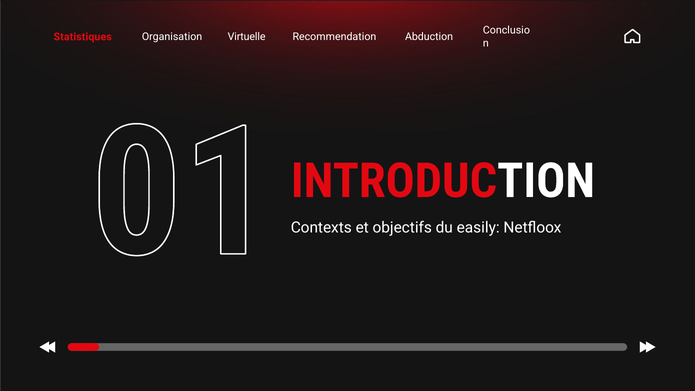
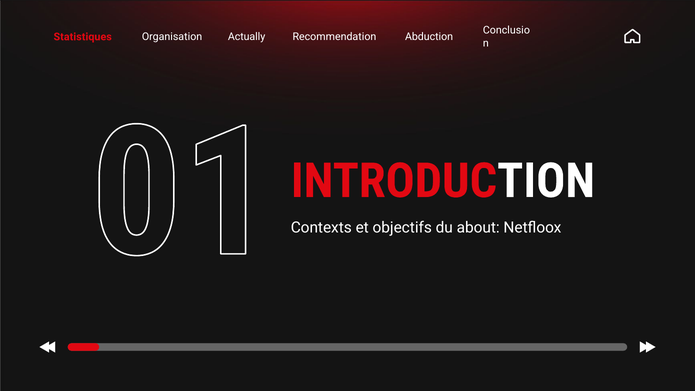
Virtuelle: Virtuelle -> Actually (247, 37)
easily: easily -> about (478, 228)
